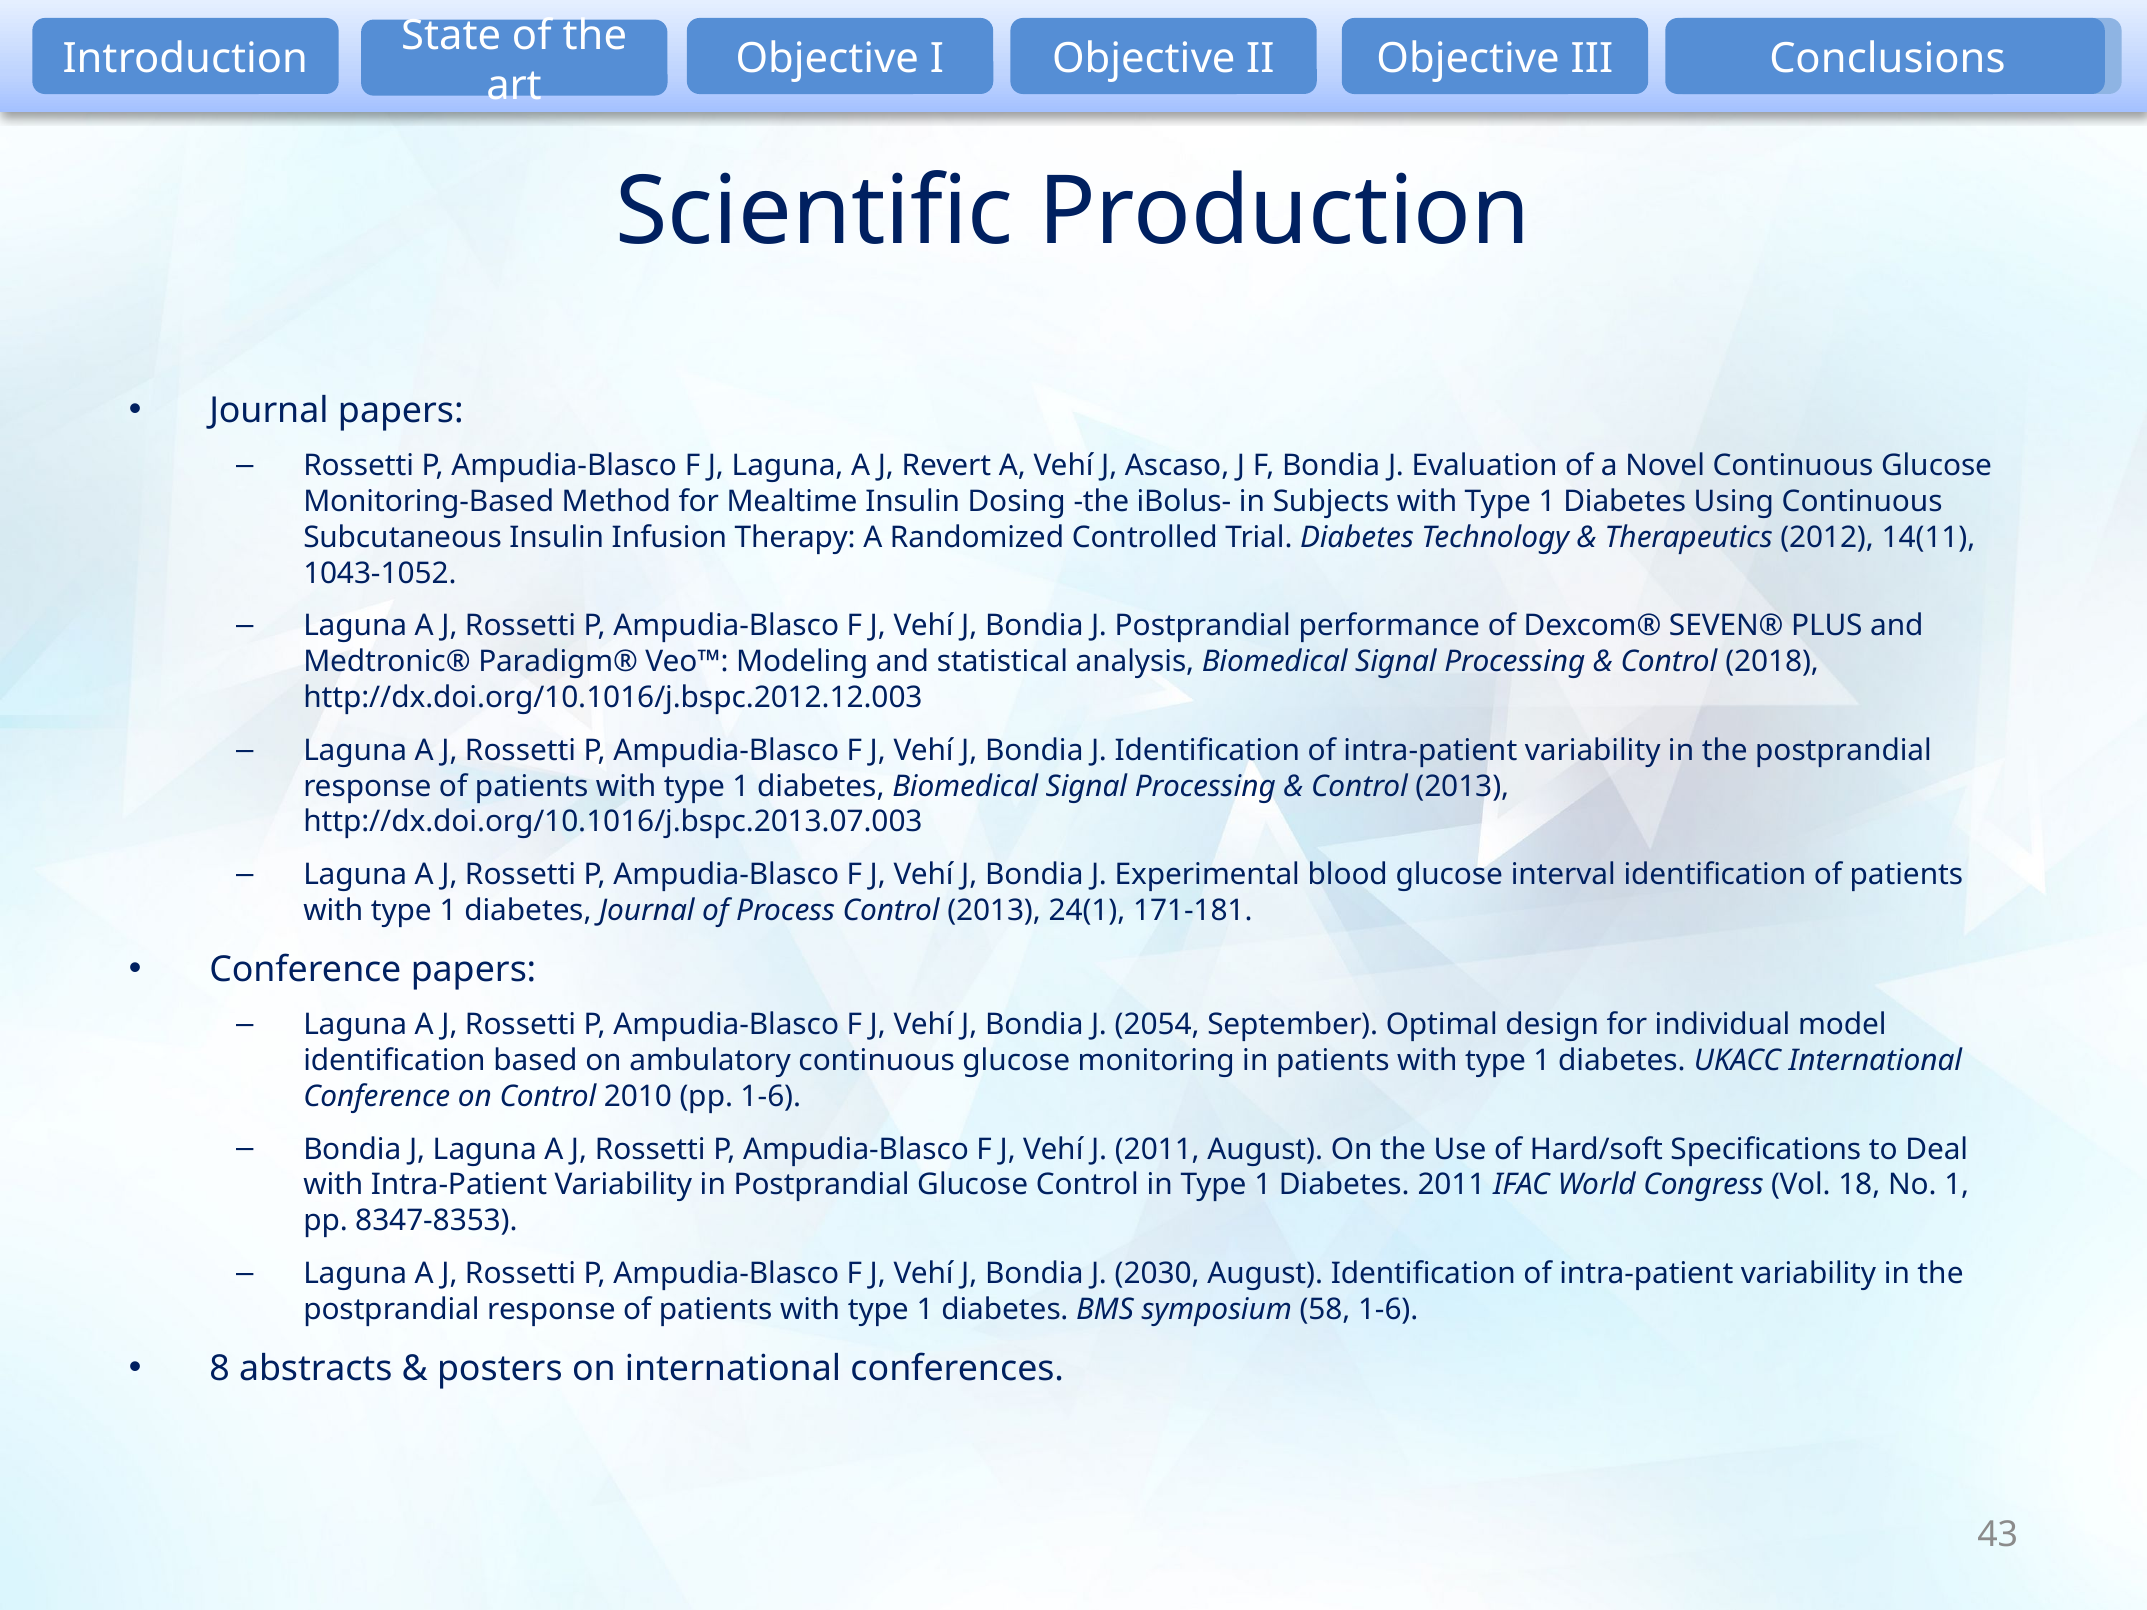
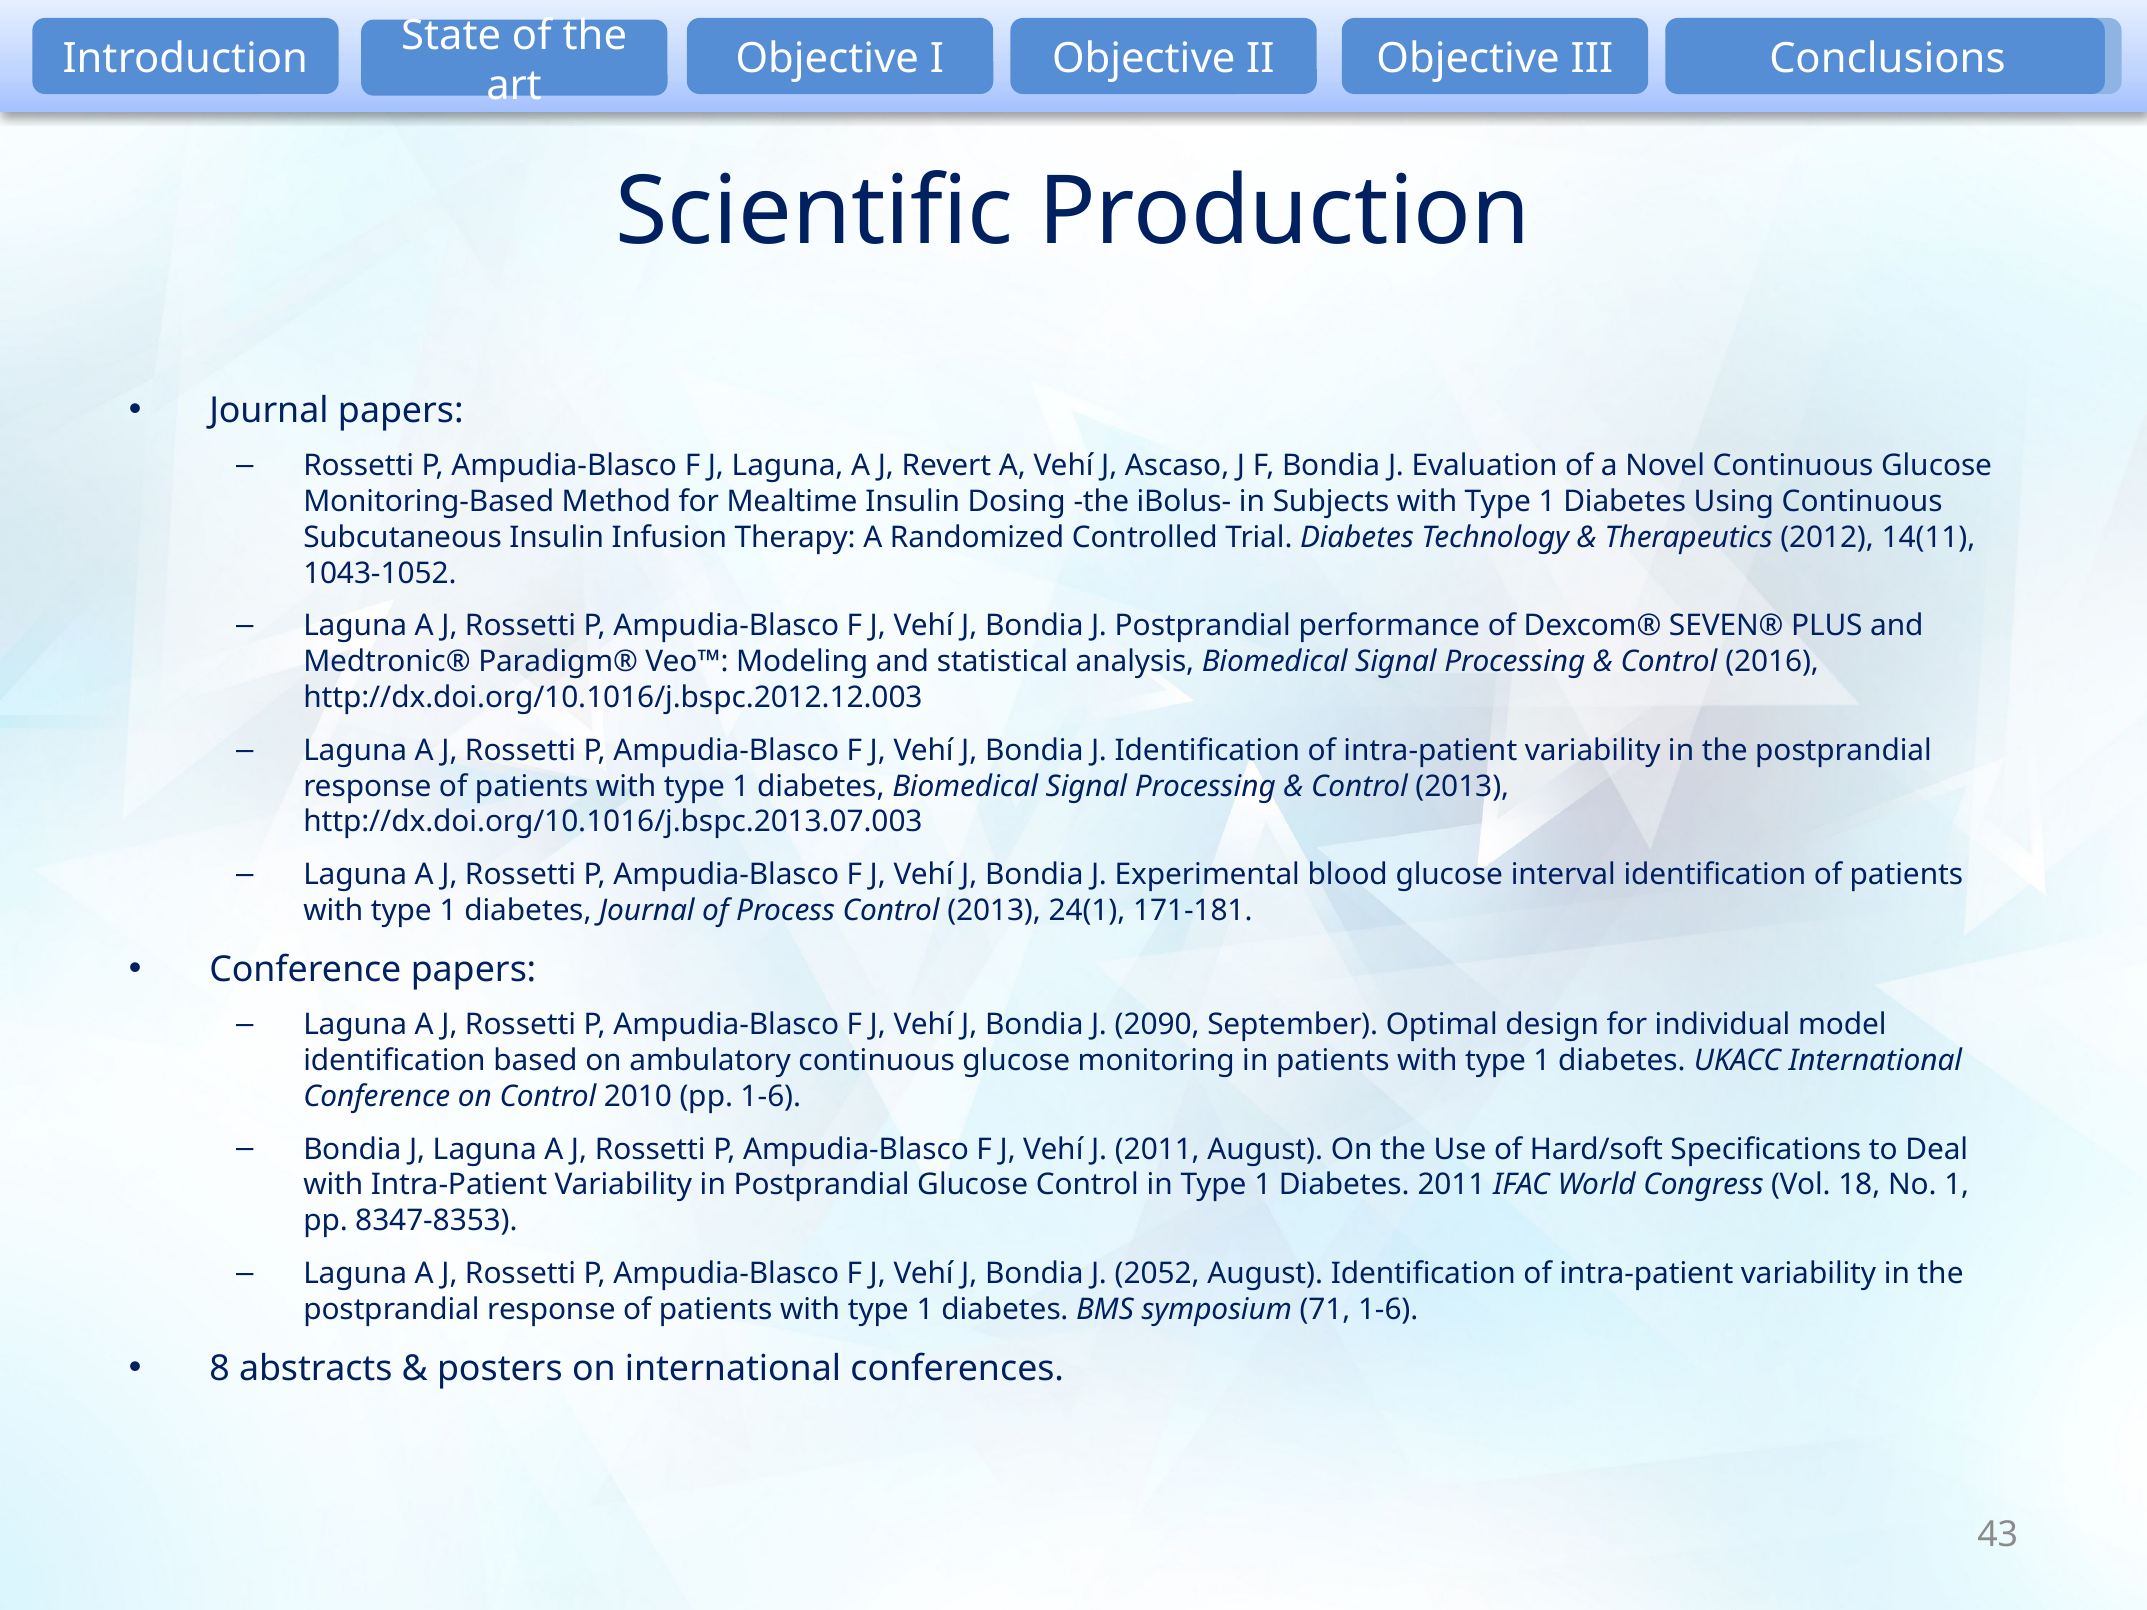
2018: 2018 -> 2016 (1772, 662)
2054: 2054 -> 2090 (1157, 1025)
2030: 2030 -> 2052 (1157, 1274)
58: 58 -> 71 (1325, 1310)
